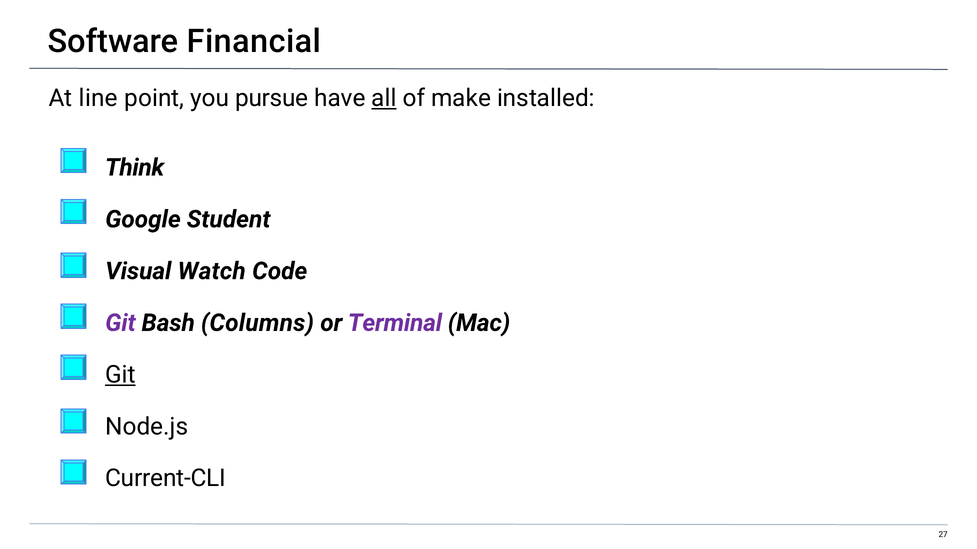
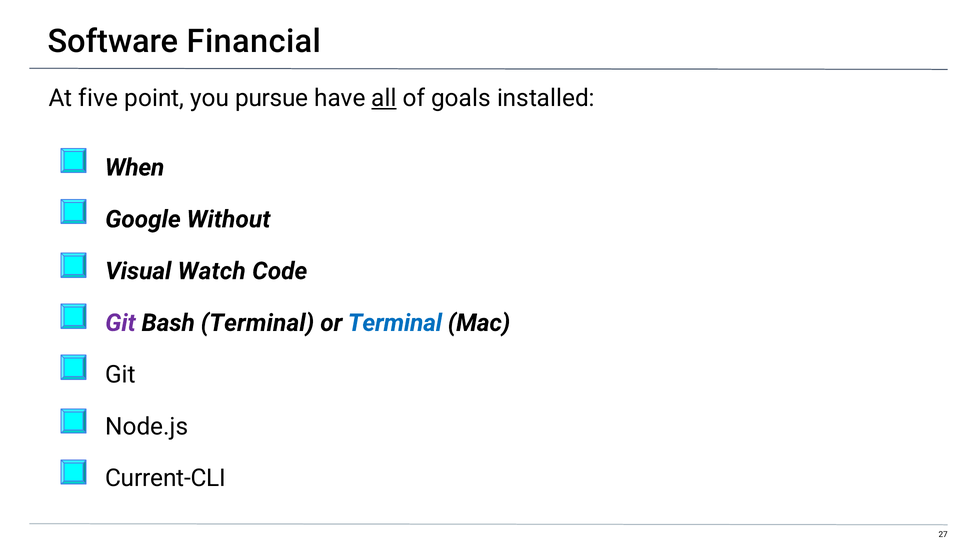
line: line -> five (98, 98)
make: make -> goals (461, 98)
Think: Think -> When (135, 168)
Student: Student -> Without (229, 220)
Bash Columns: Columns -> Terminal (257, 323)
Terminal colour: purple -> blue (395, 323)
Git underline: present -> none (120, 375)
